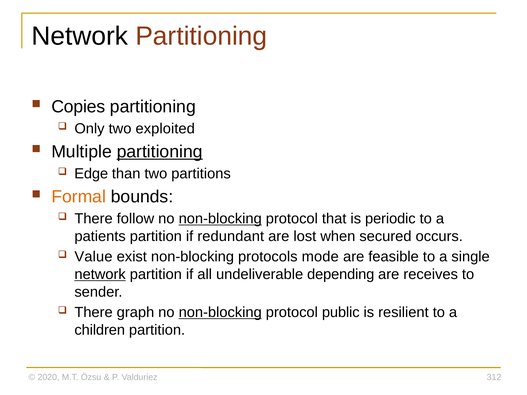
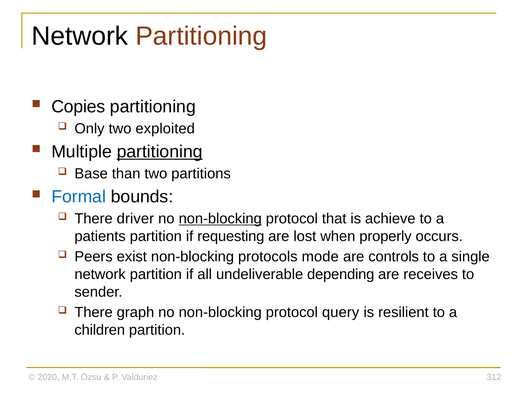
Edge: Edge -> Base (91, 174)
Formal colour: orange -> blue (79, 197)
follow: follow -> driver (135, 219)
periodic: periodic -> achieve (390, 219)
redundant: redundant -> requesting (231, 236)
secured: secured -> properly (386, 236)
Value: Value -> Peers (94, 257)
feasible: feasible -> controls (394, 257)
network underline: present -> none (100, 274)
non-blocking underline: present -> none (220, 313)
public: public -> query (341, 313)
